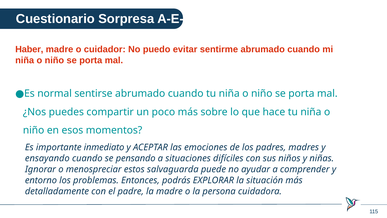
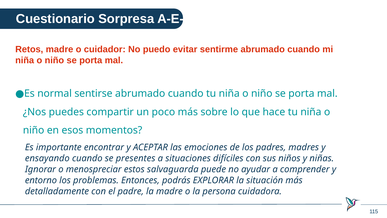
Haber: Haber -> Retos (29, 49)
inmediato: inmediato -> encontrar (104, 147)
pensando: pensando -> presentes (136, 158)
